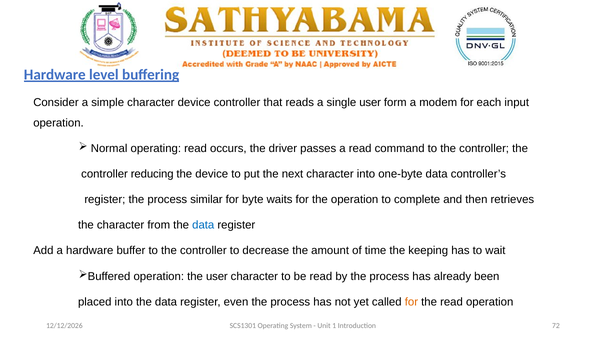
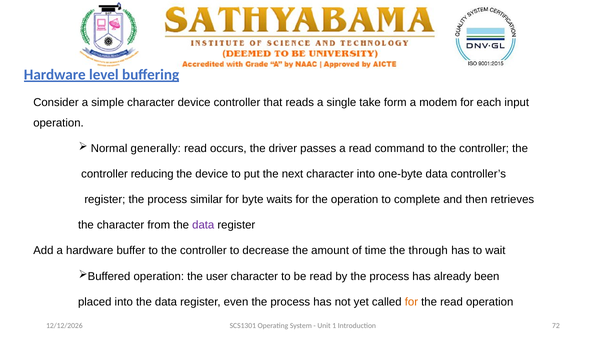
single user: user -> take (370, 102)
Normal operating: operating -> generally (156, 148)
data colour: blue -> purple (203, 225)
keeping: keeping -> through (428, 251)
